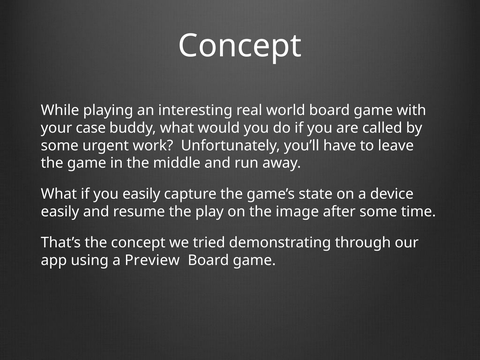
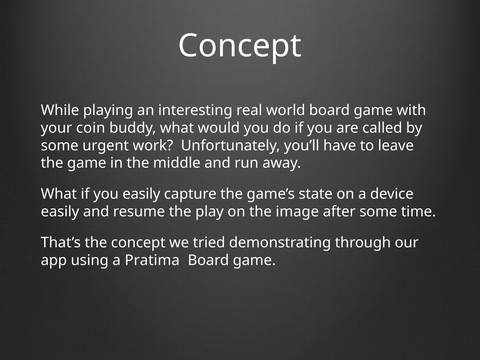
case: case -> coin (91, 128)
Preview: Preview -> Pratima (152, 260)
